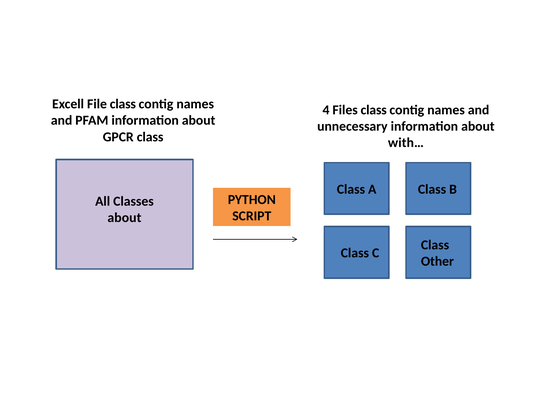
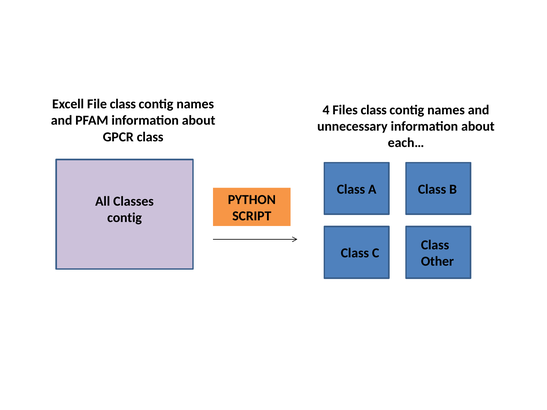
with…: with… -> each… (406, 143)
about: about -> contig (125, 218)
